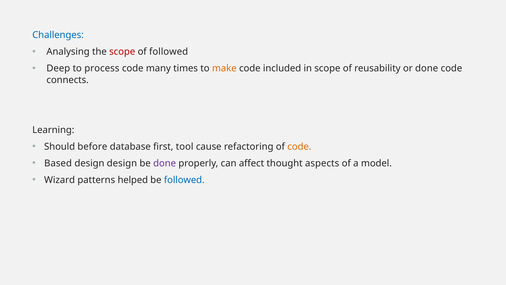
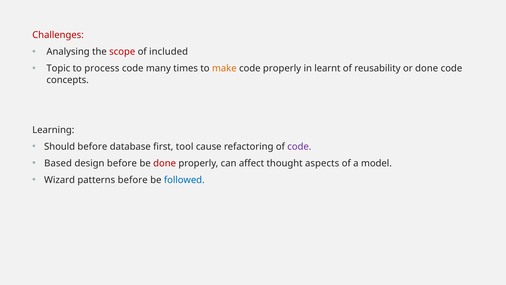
Challenges colour: blue -> red (58, 35)
of followed: followed -> included (169, 52)
Deep: Deep -> Topic (58, 68)
code included: included -> properly (282, 68)
in scope: scope -> learnt (327, 68)
connects: connects -> concepts (68, 80)
code colour: orange -> purple (299, 146)
design design: design -> before (122, 163)
done colour: purple -> red (165, 163)
patterns helped: helped -> before (133, 180)
